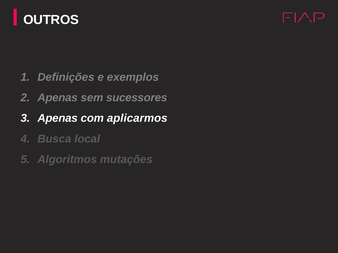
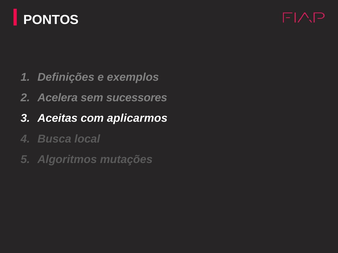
OUTROS: OUTROS -> PONTOS (51, 20)
Apenas: Apenas -> Acelera (58, 98)
Apenas: Apenas -> Aceitas (58, 119)
